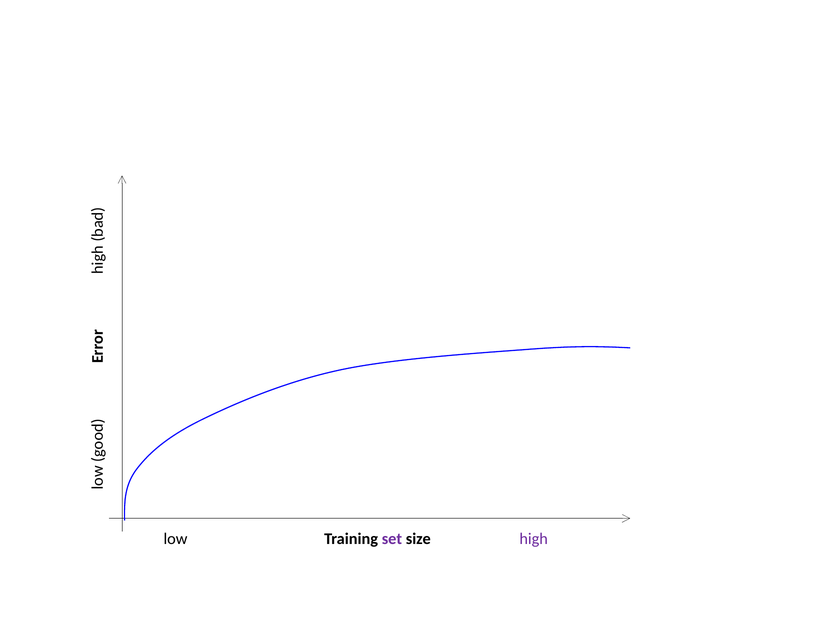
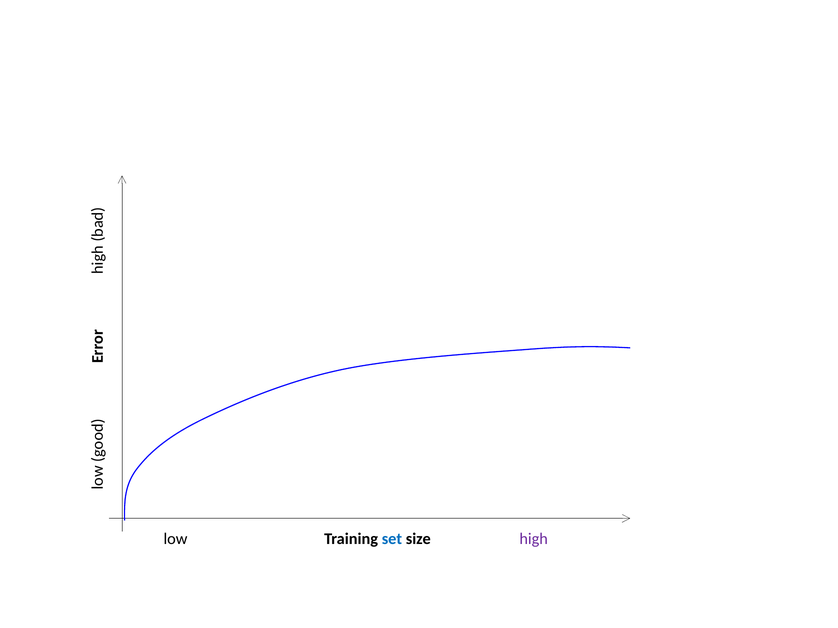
set colour: purple -> blue (392, 539)
